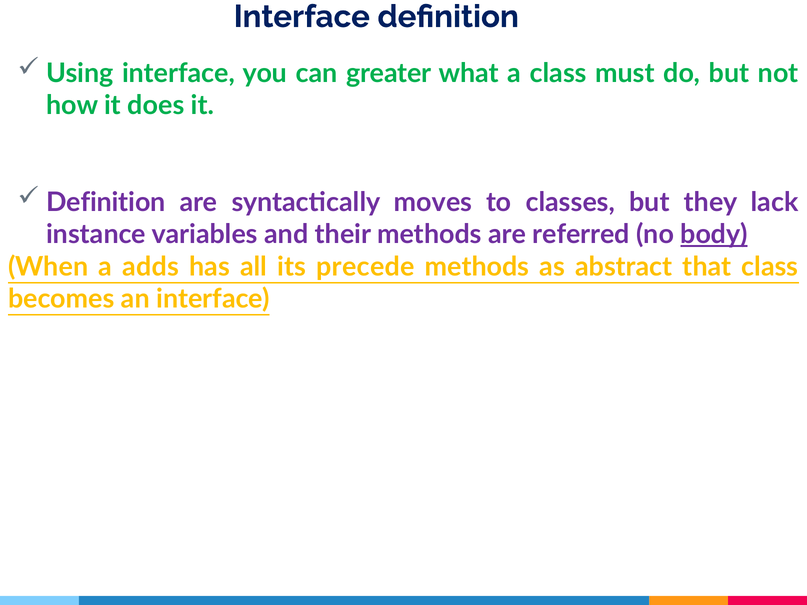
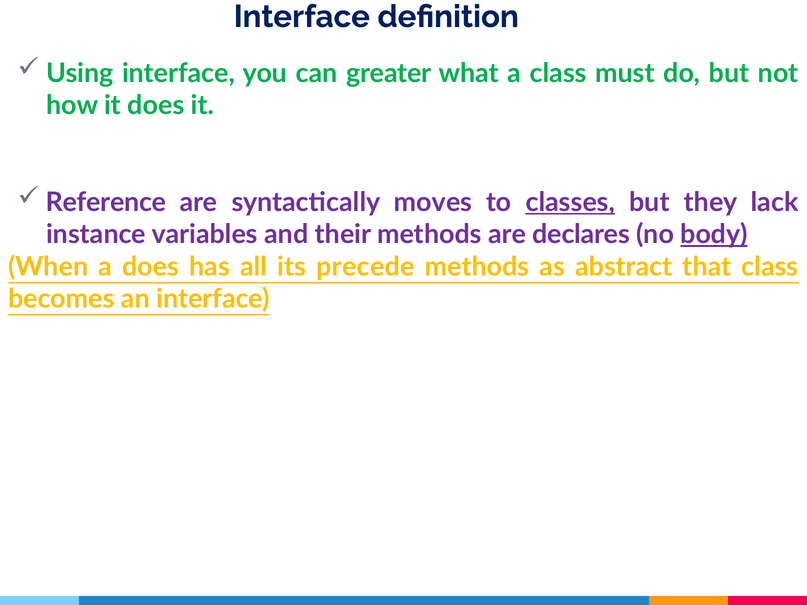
Definition: Definition -> Reference (106, 202)
classes underline: none -> present (570, 202)
referred: referred -> declares (581, 235)
a adds: adds -> does (151, 267)
